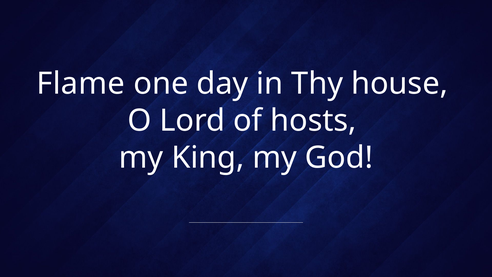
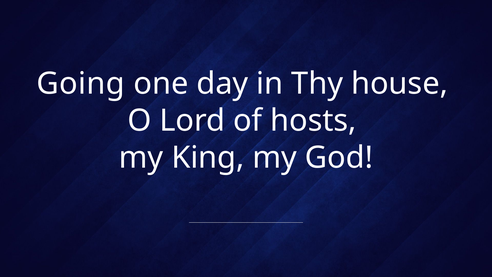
Flame: Flame -> Going (81, 84)
